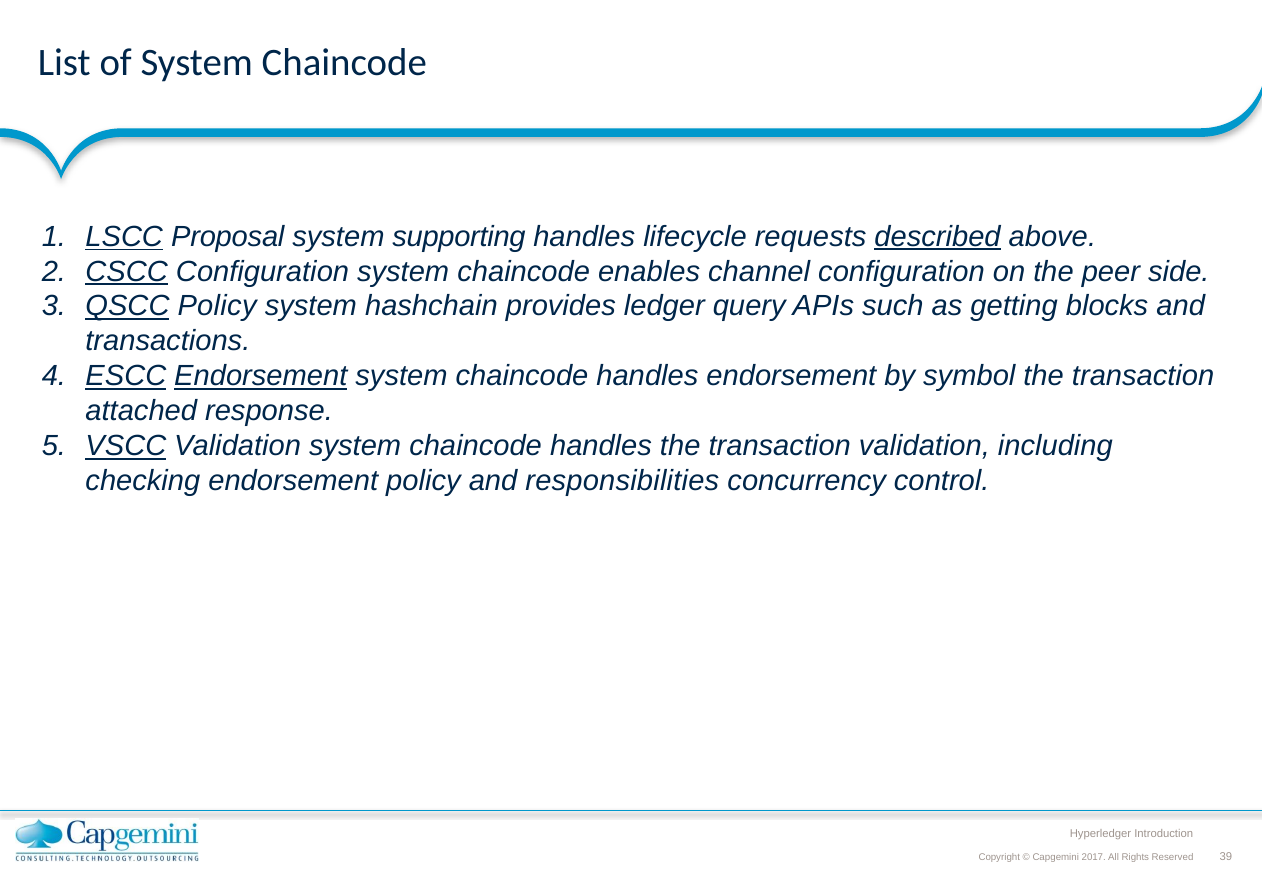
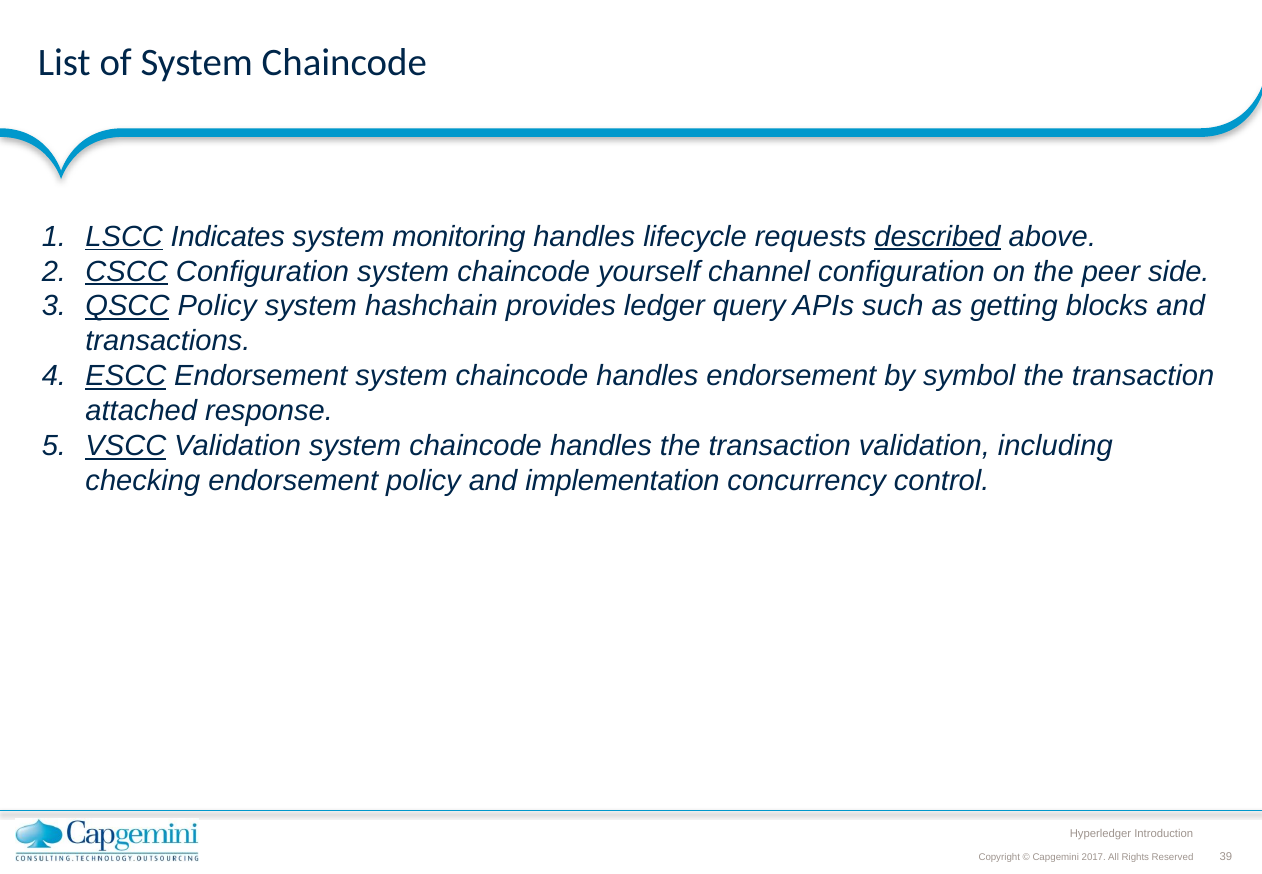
Proposal: Proposal -> Indicates (228, 236)
supporting: supporting -> monitoring (459, 236)
enables: enables -> yourself (649, 271)
Endorsement underline: present -> none (261, 376)
responsibilities: responsibilities -> implementation (623, 481)
